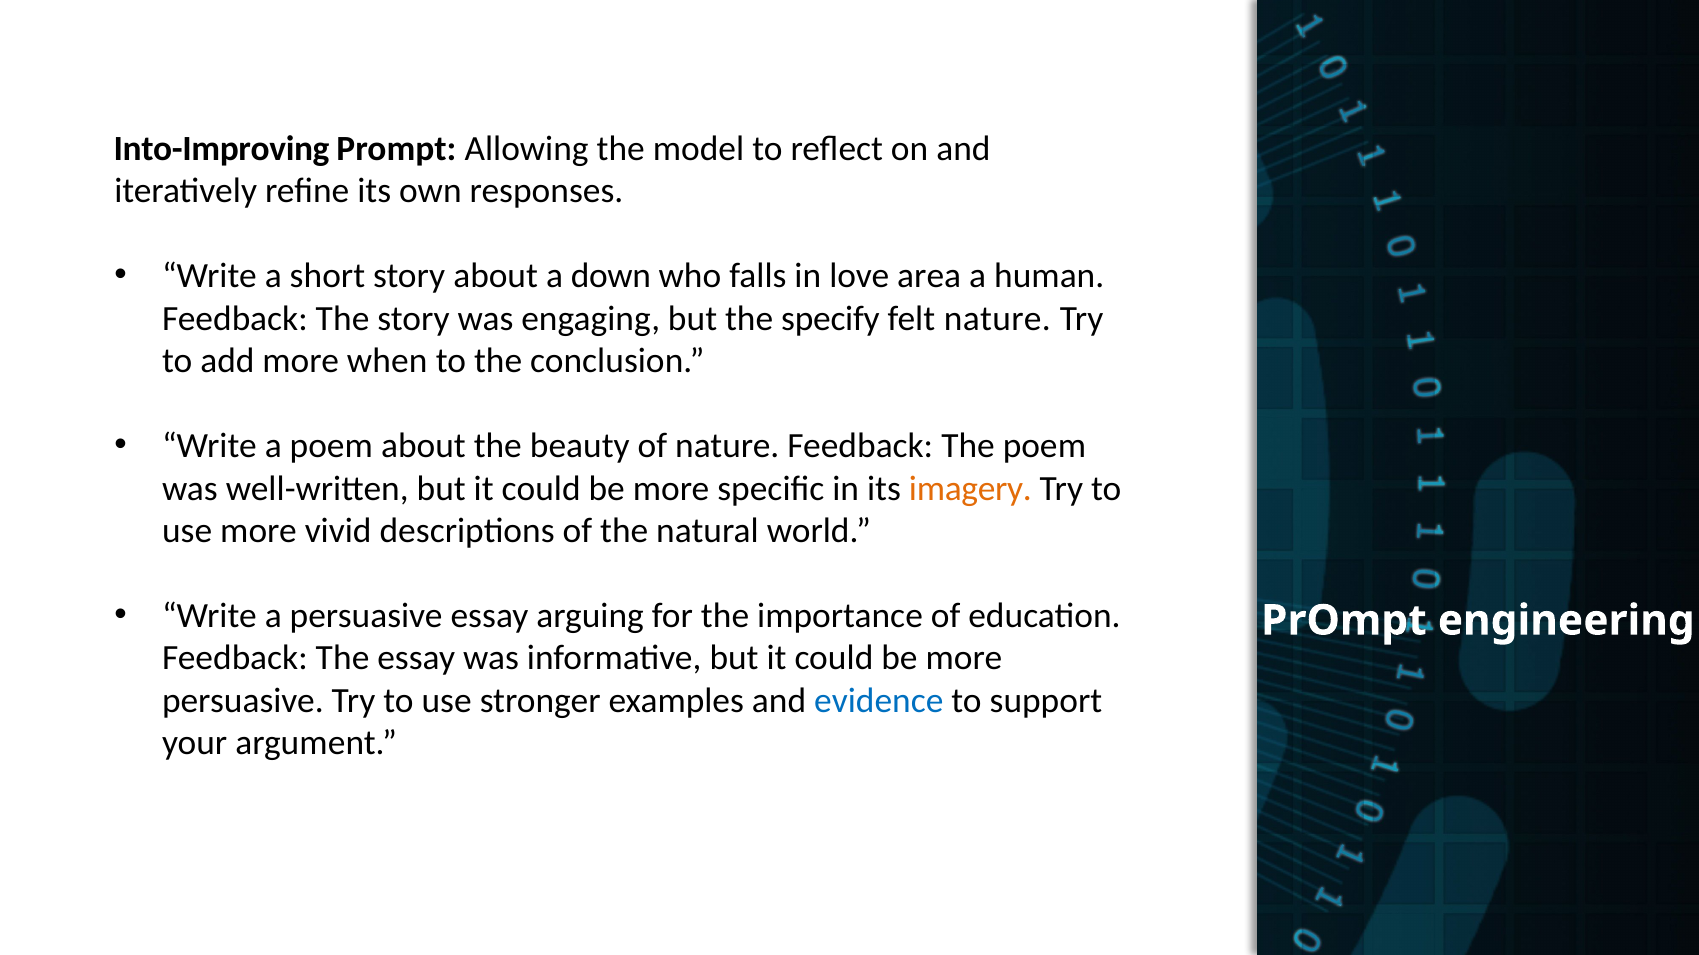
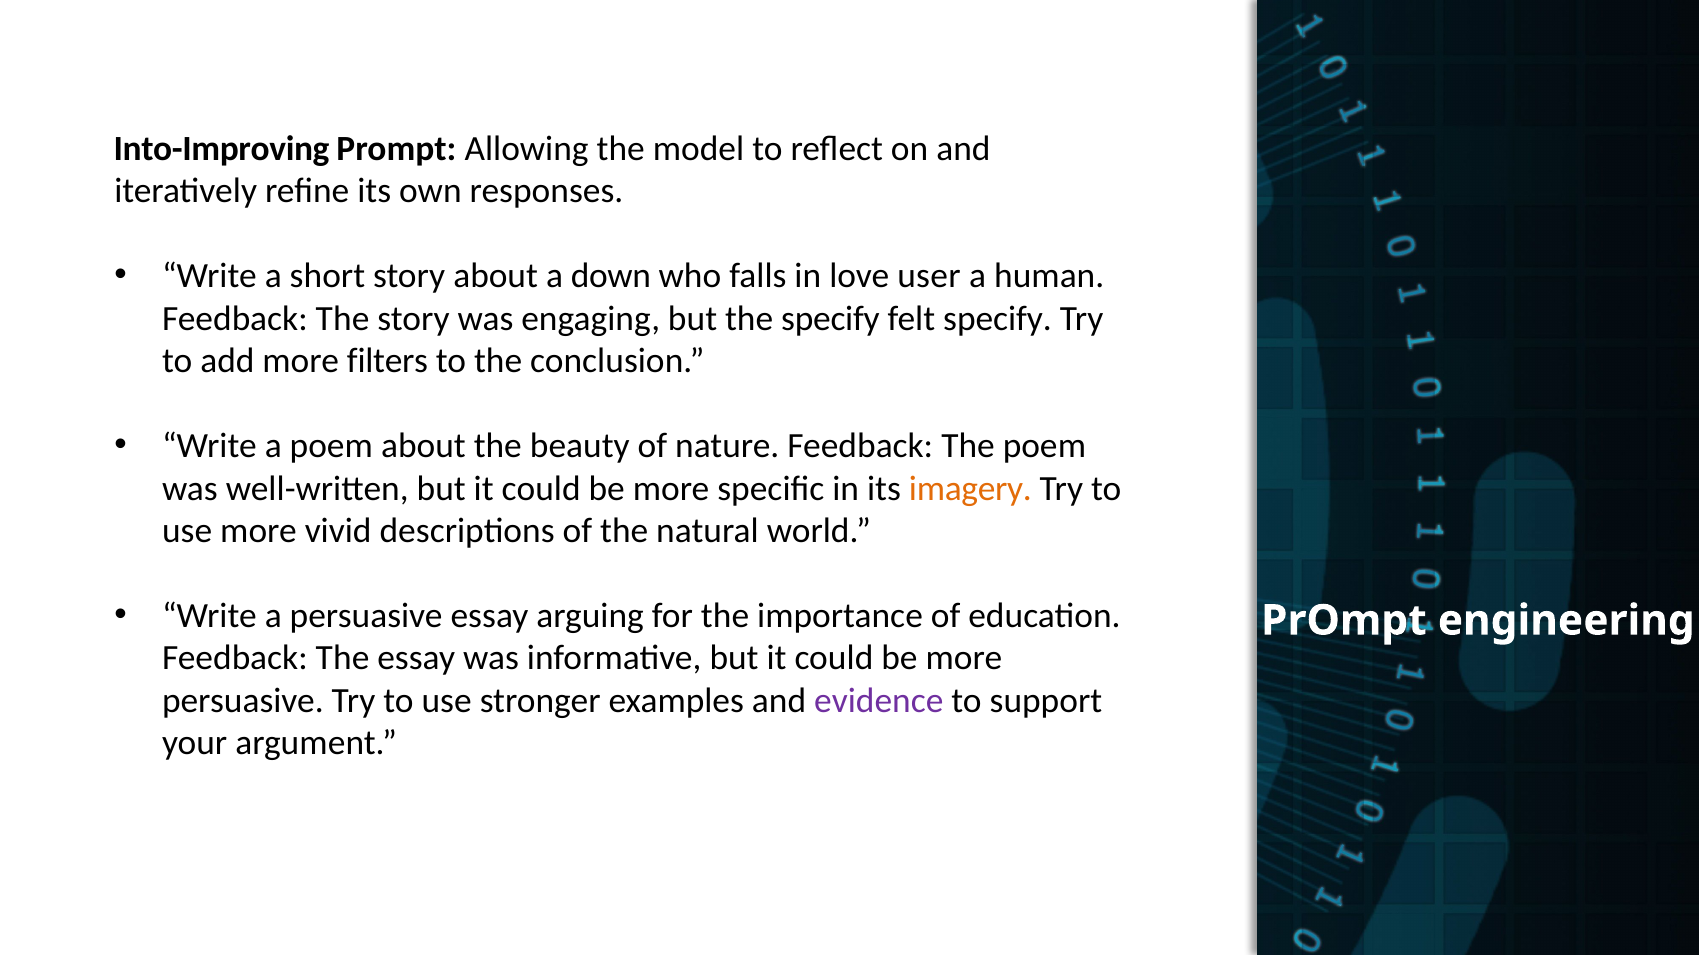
area: area -> user (929, 276)
felt nature: nature -> specify (998, 319)
when: when -> filters (387, 361)
evidence colour: blue -> purple (879, 701)
